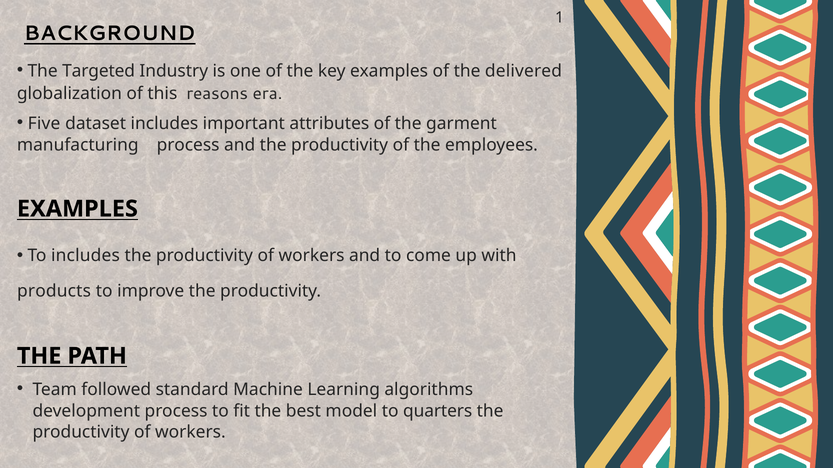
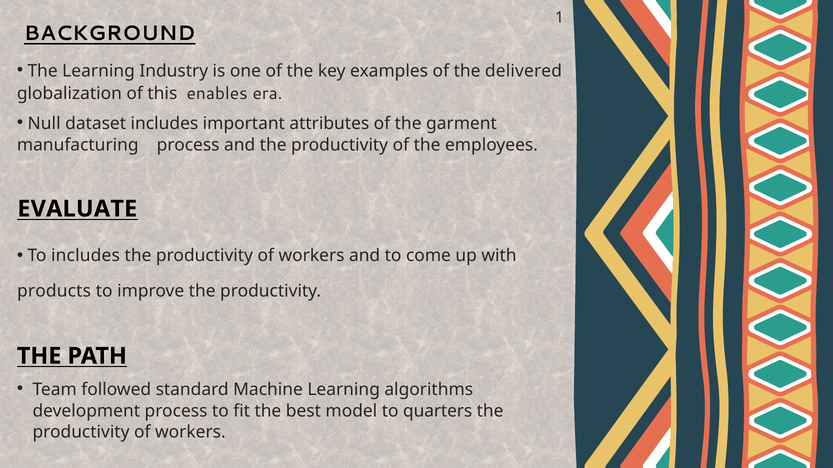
The Targeted: Targeted -> Learning (99, 71)
reasons: reasons -> enables (217, 93)
Five: Five -> Null (44, 124)
EXAMPLES: EXAMPLES -> EVALUATE (77, 209)
